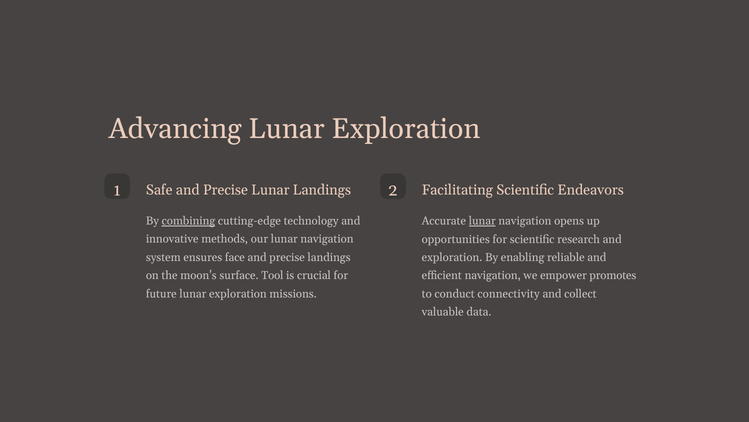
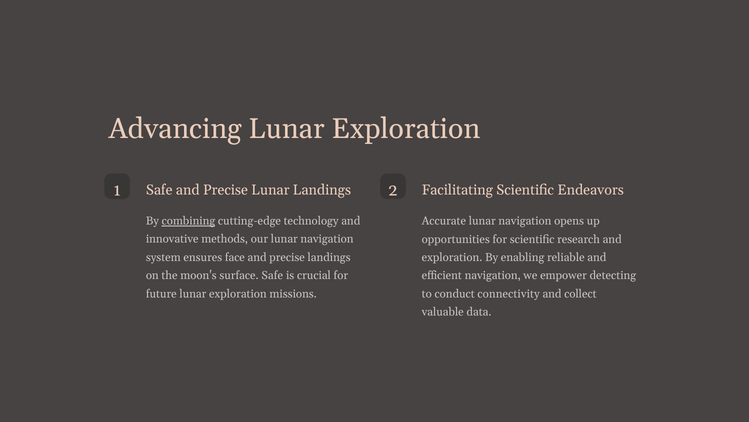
lunar underline: present -> none (482, 221)
surface Tool: Tool -> Safe (272, 275)
promotes: promotes -> detecting (613, 275)
